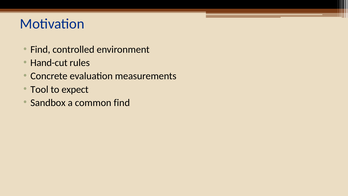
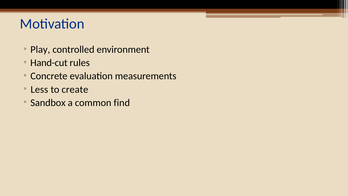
Find: Find -> Play (40, 49)
Tool: Tool -> Less (39, 89)
expect: expect -> create (75, 89)
